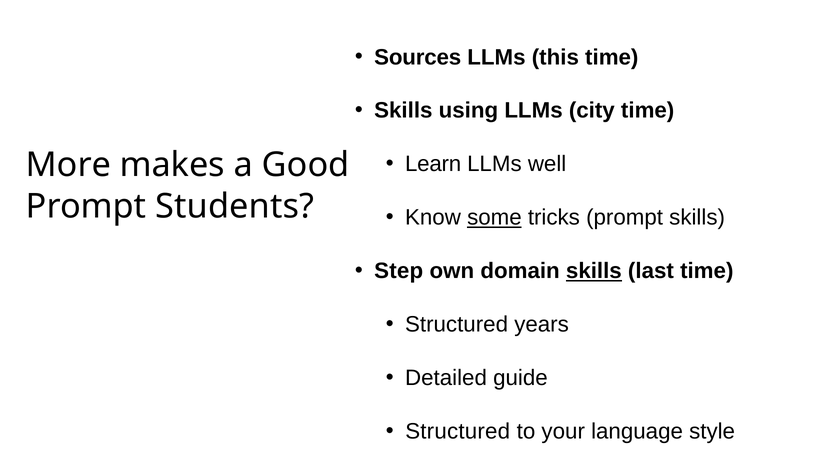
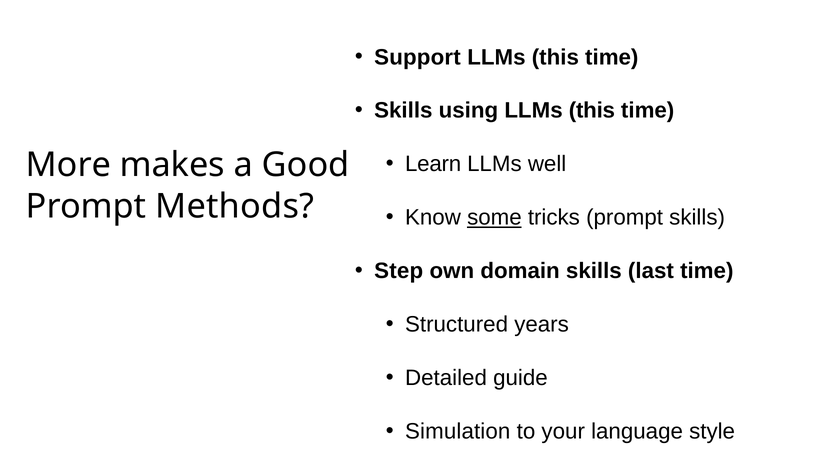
Sources: Sources -> Support (417, 57)
using LLMs city: city -> this (592, 111)
Students: Students -> Methods (235, 207)
skills underline: present -> none (594, 271)
Structured: Structured -> Simulation (458, 432)
